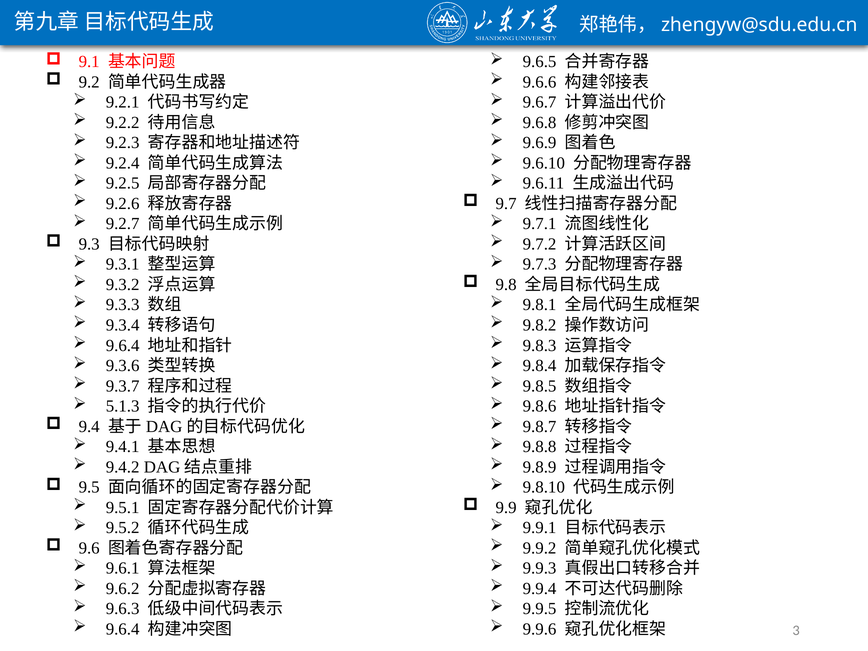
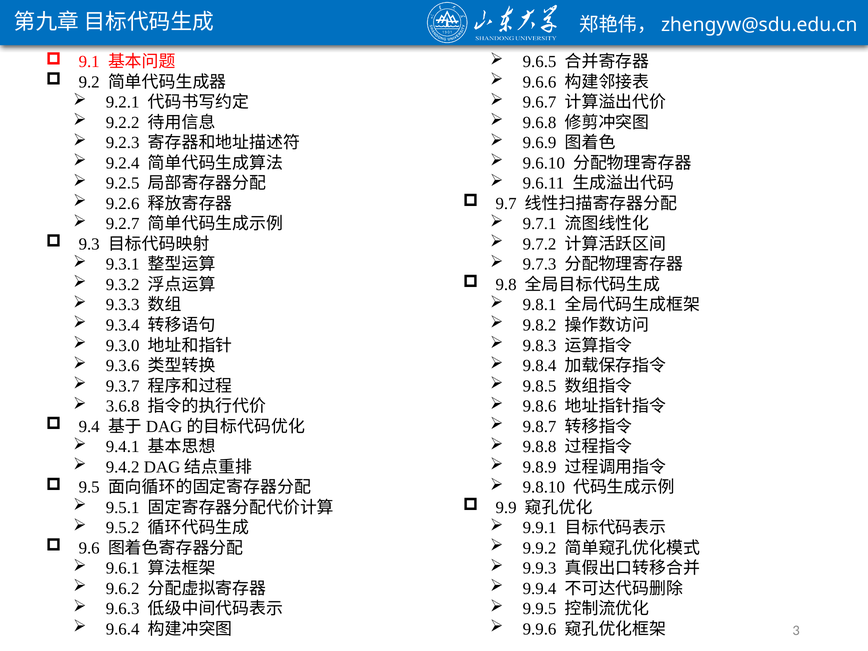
9.6.4: 9.6.4 -> 9.3.0 (123, 345)
5.1.3: 5.1.3 -> 3.6.8 (123, 406)
